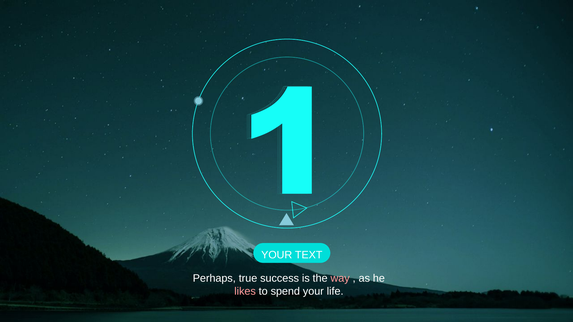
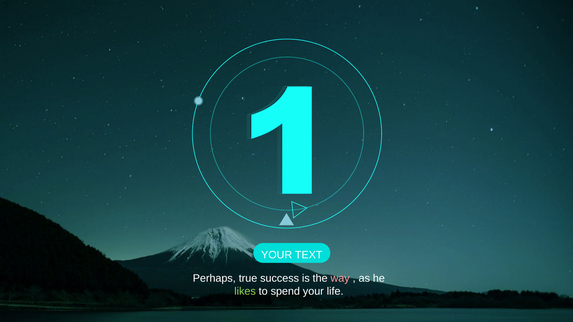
likes colour: pink -> light green (245, 292)
